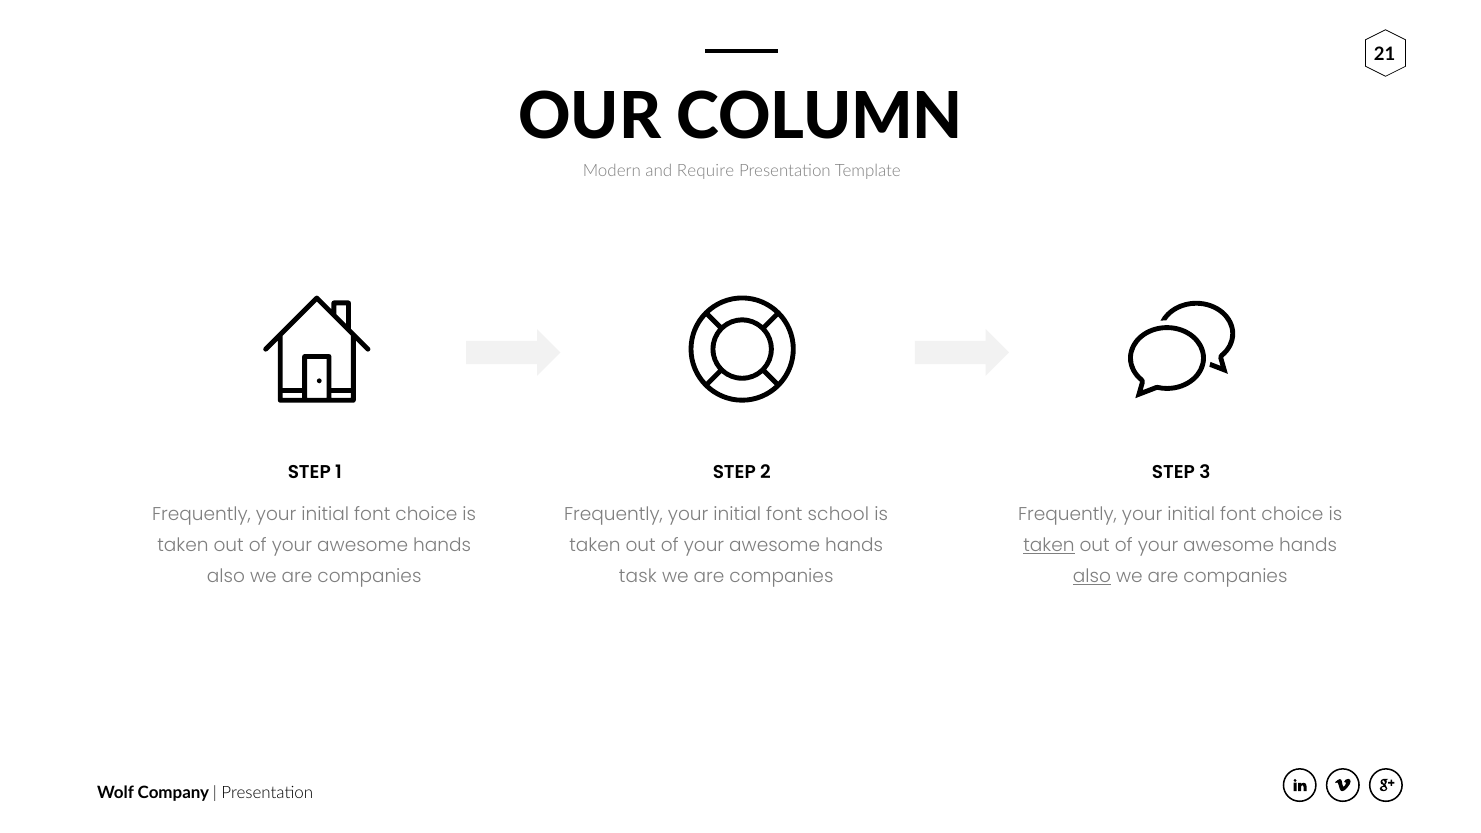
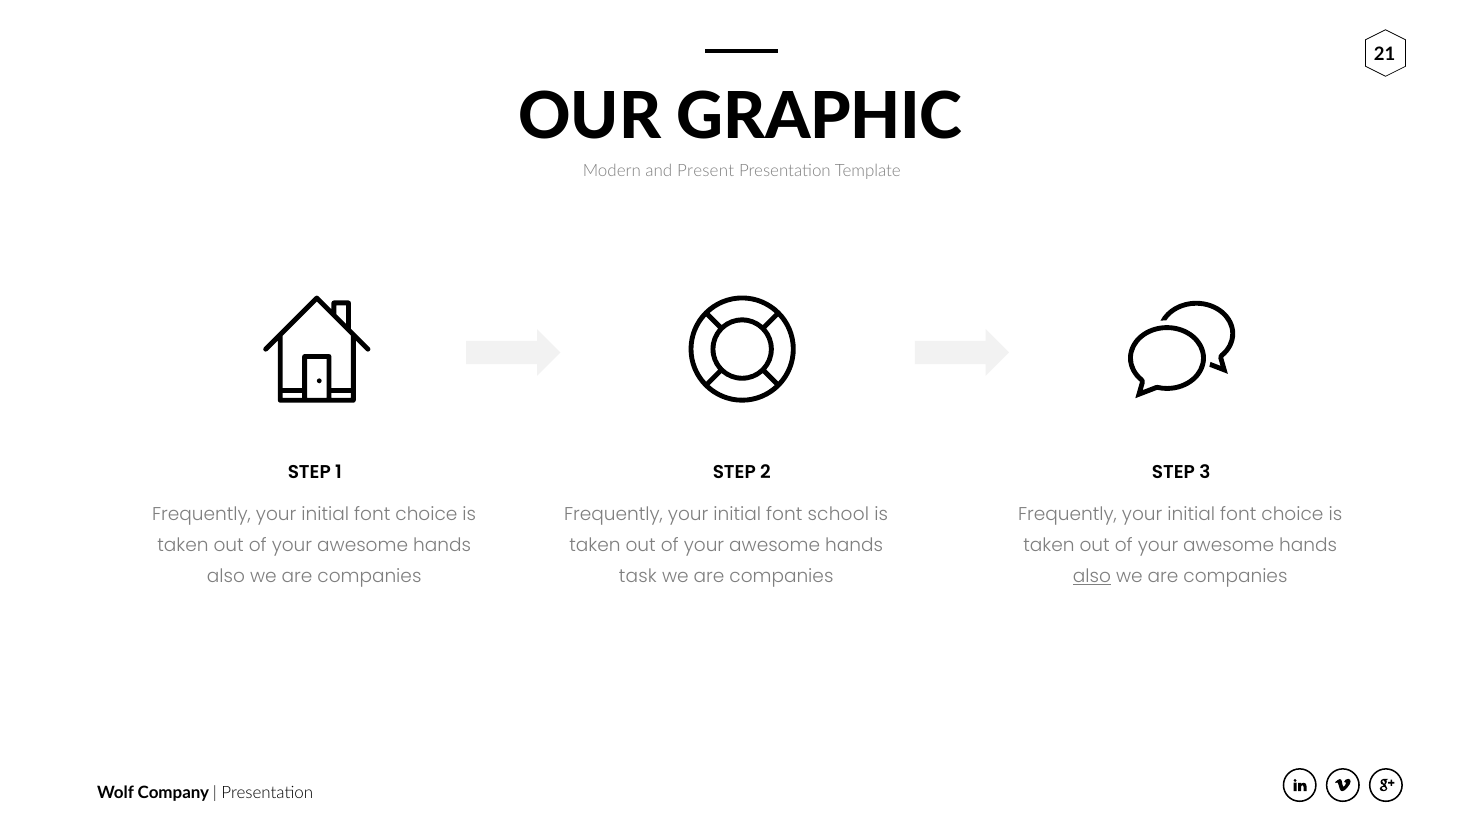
COLUMN: COLUMN -> GRAPHIC (820, 117)
Require: Require -> Present (706, 171)
taken underline: present -> none (1049, 546)
